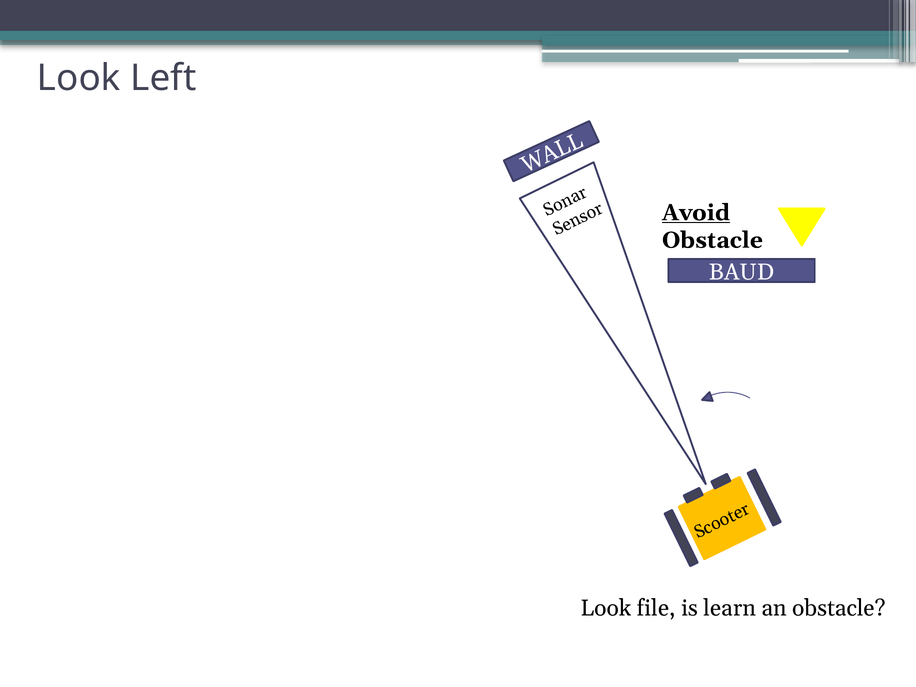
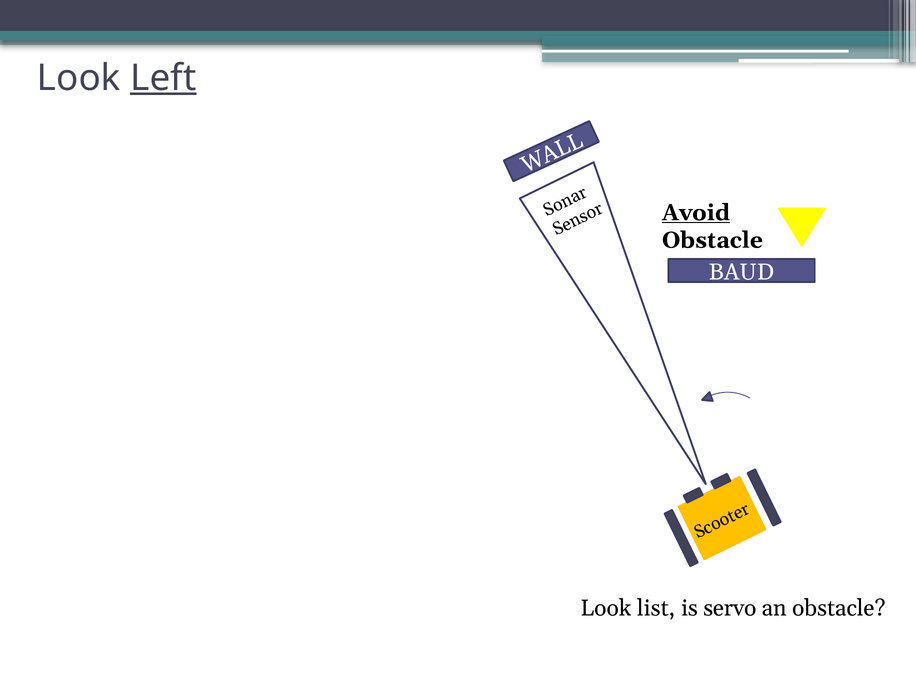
Left underline: none -> present (163, 78)
file: file -> list (656, 608)
learn: learn -> servo (730, 608)
